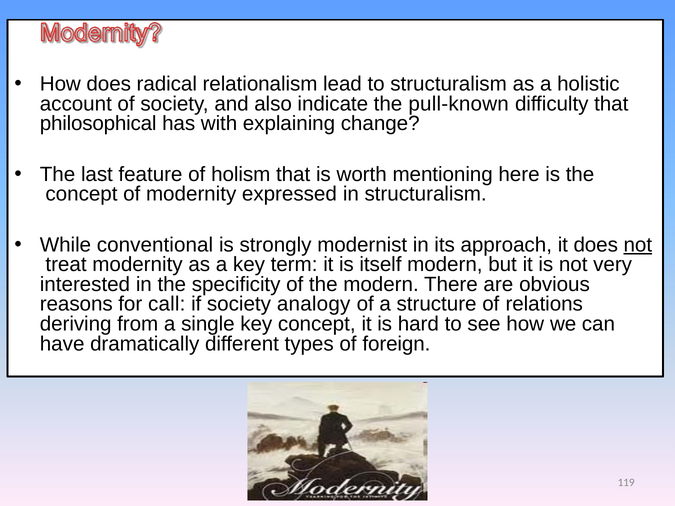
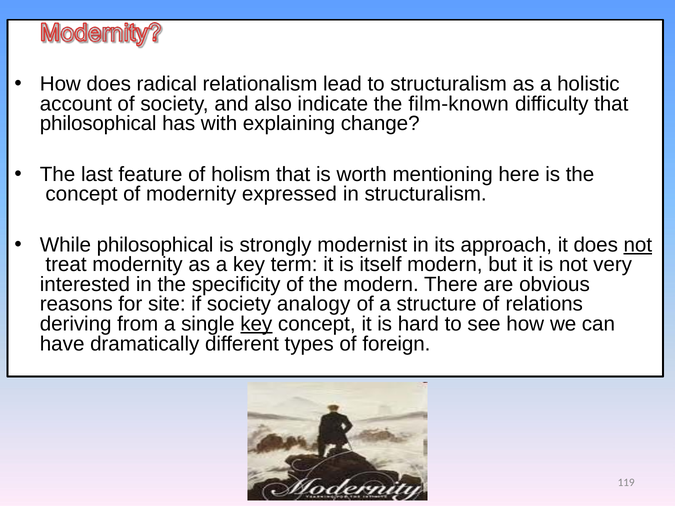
pull-known: pull-known -> film-known (459, 104)
While conventional: conventional -> philosophical (155, 245)
call: call -> site (167, 304)
key underline: none -> present (256, 324)
